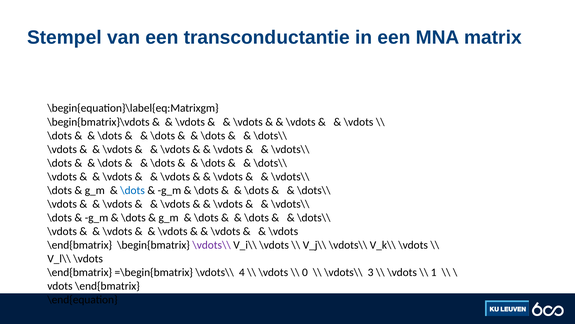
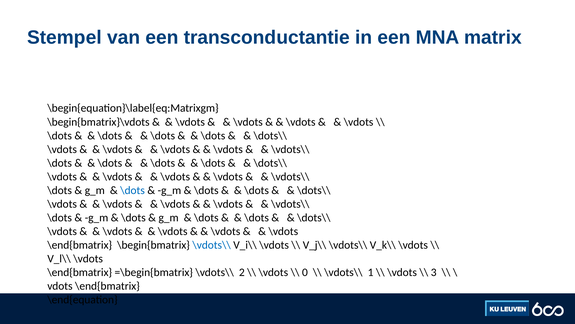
\vdots\\ colour: purple -> blue (212, 245)
4: 4 -> 2 (242, 272)
3: 3 -> 1 (371, 272)
1: 1 -> 3 (434, 272)
